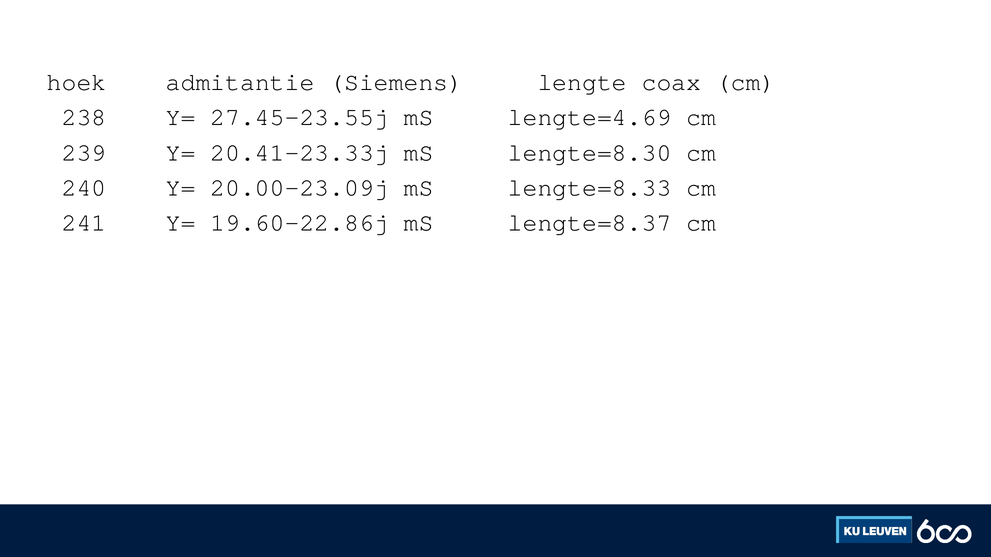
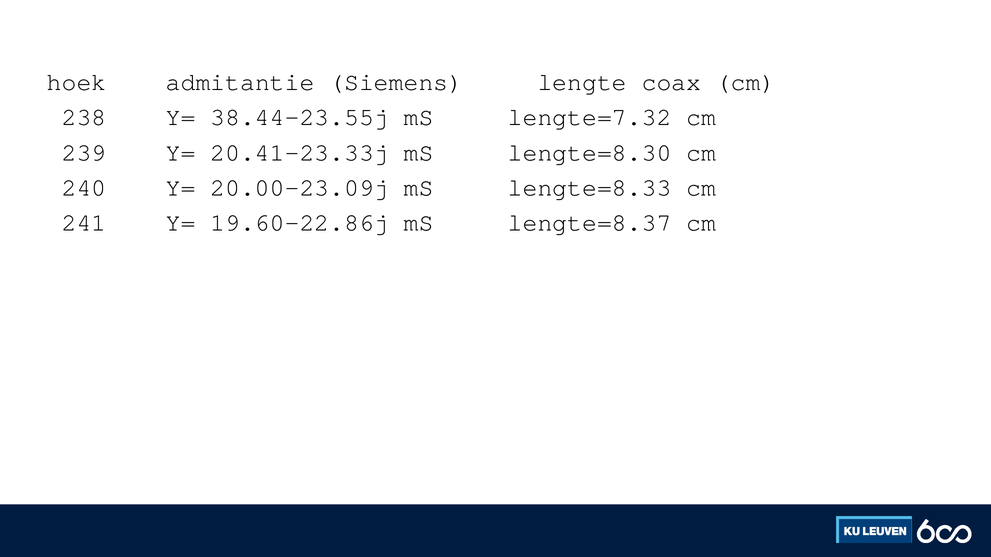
27.45-23.55j: 27.45-23.55j -> 38.44-23.55j (300, 117)
lengte=4.69: lengte=4.69 -> lengte=7.32 (590, 117)
